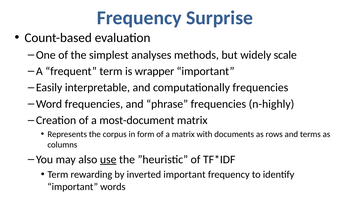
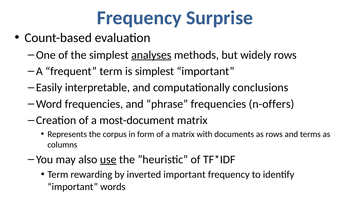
analyses underline: none -> present (151, 55)
widely scale: scale -> rows (285, 55)
is wrapper: wrapper -> simplest (154, 71)
computationally frequencies: frequencies -> conclusions (260, 88)
n-highly: n-highly -> n-offers (271, 104)
